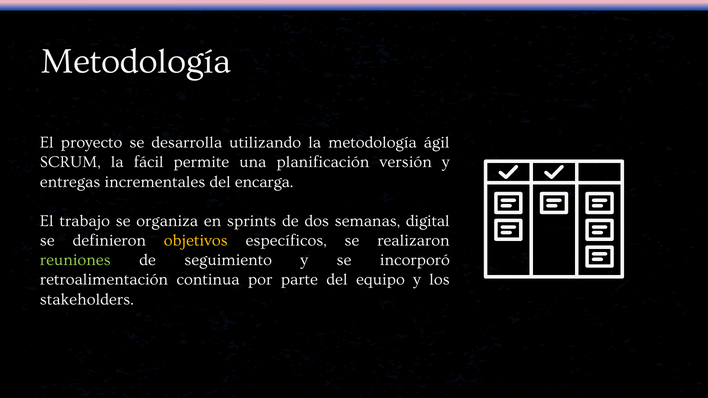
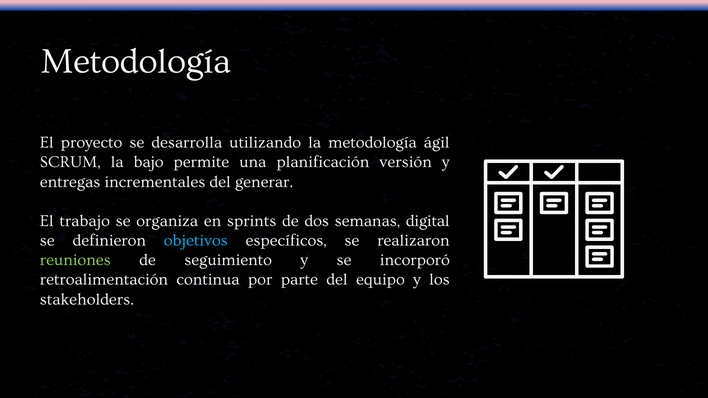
fácil: fácil -> bajo (149, 162)
encarga: encarga -> generar (264, 182)
objetivos colour: yellow -> light blue (196, 241)
